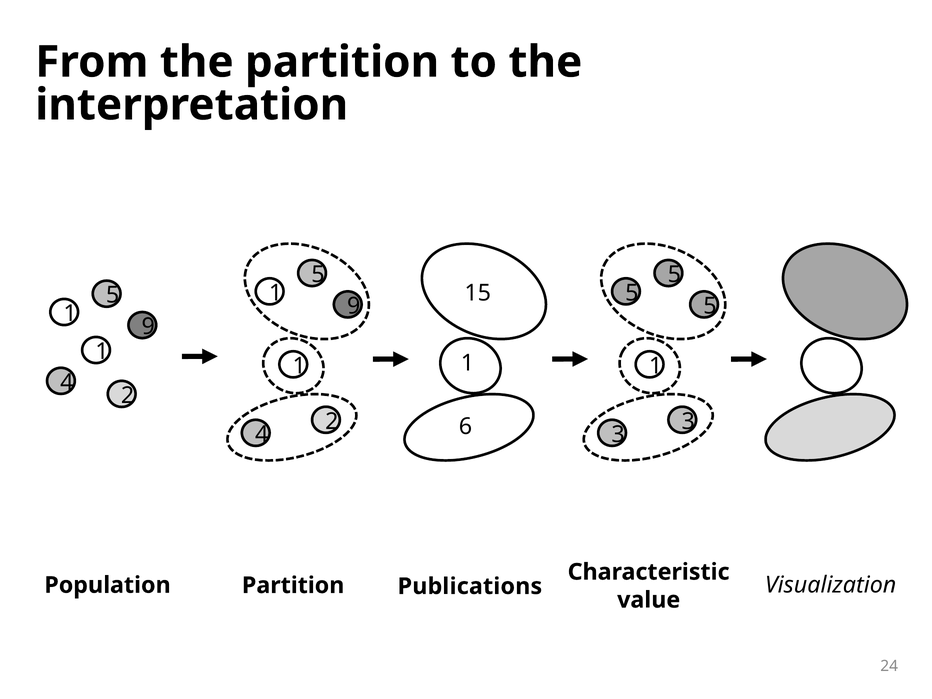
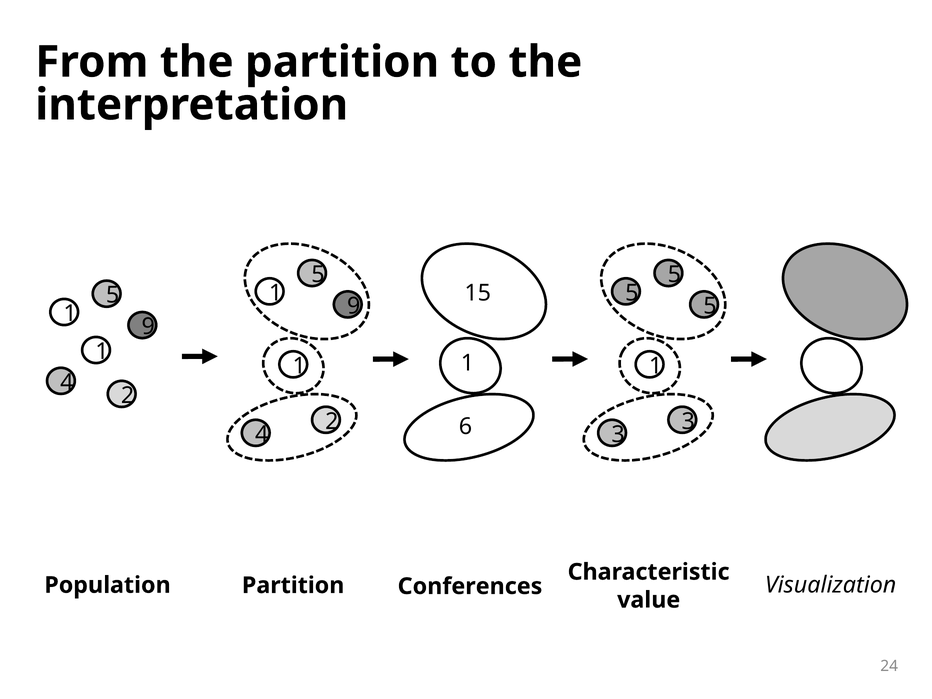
Publications: Publications -> Conferences (470, 586)
